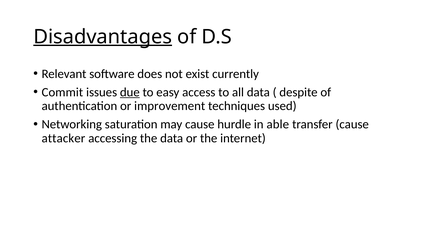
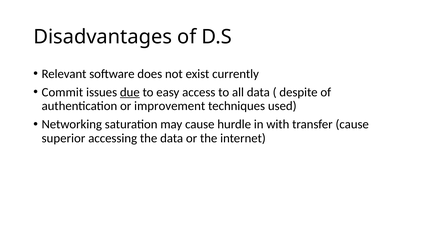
Disadvantages underline: present -> none (103, 37)
able: able -> with (278, 125)
attacker: attacker -> superior (63, 138)
